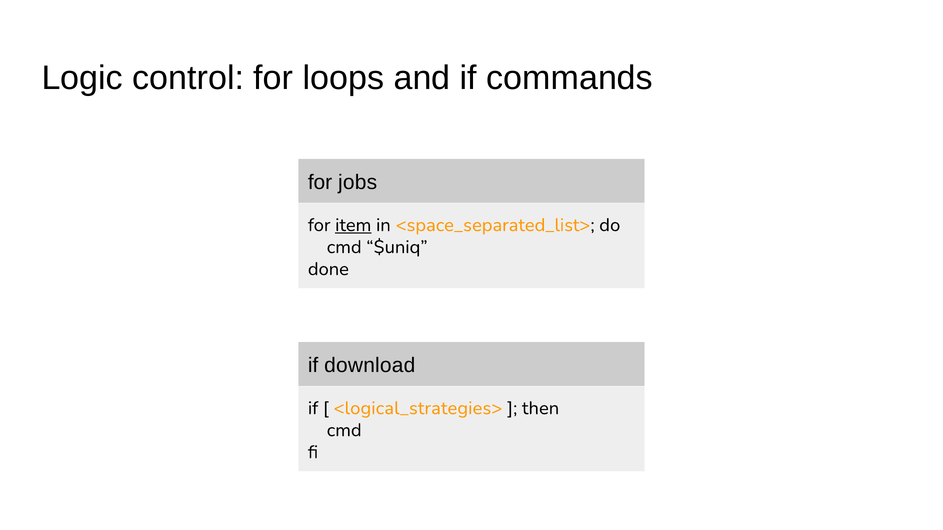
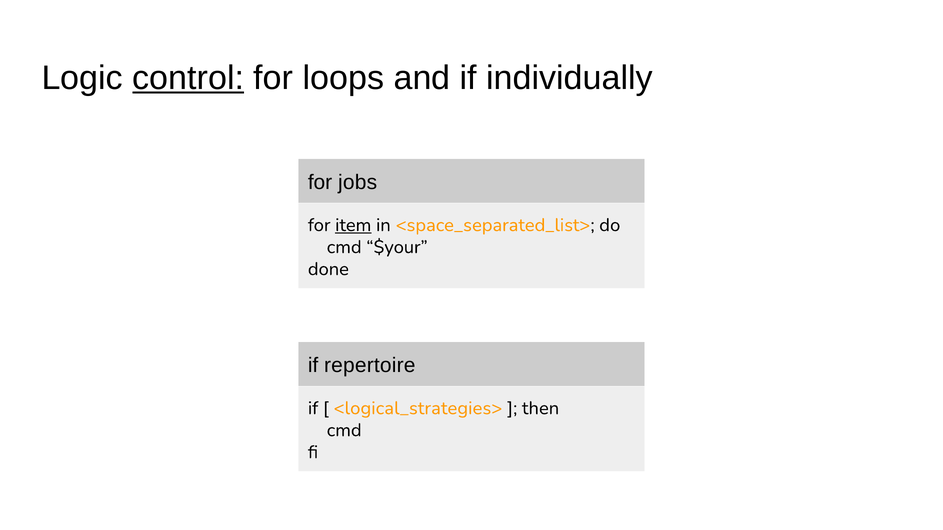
control underline: none -> present (188, 78)
commands: commands -> individually (570, 78)
$uniq: $uniq -> $your (397, 247)
download: download -> repertoire (370, 366)
